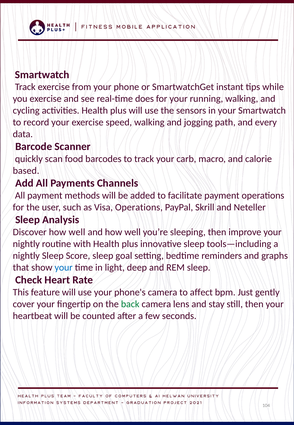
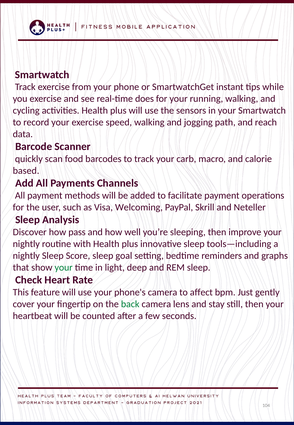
every: every -> reach (266, 122)
Visa Operations: Operations -> Welcoming (139, 207)
Discover how well: well -> pass (77, 232)
your colour: blue -> green (64, 267)
